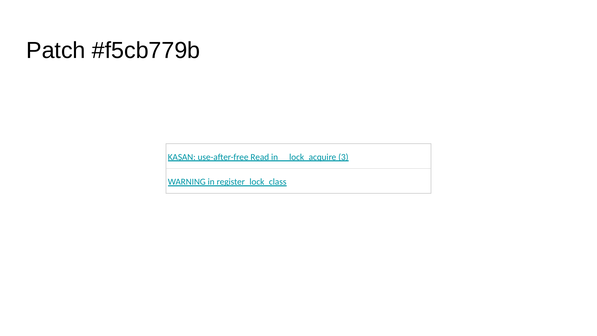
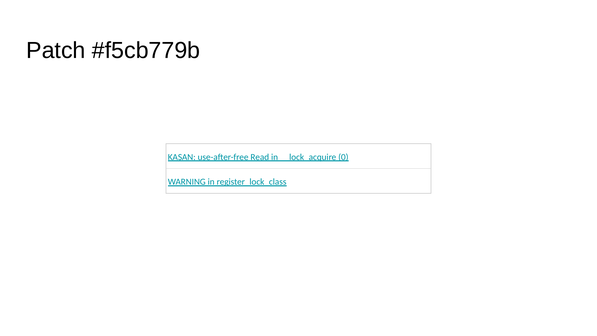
3: 3 -> 0 (343, 157)
